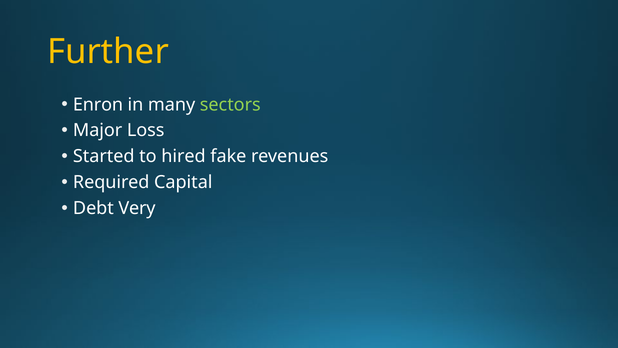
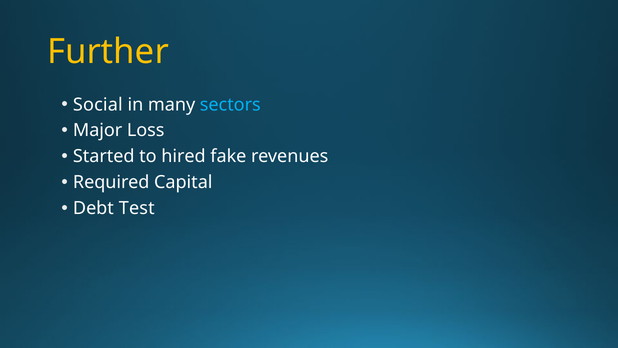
Enron: Enron -> Social (98, 104)
sectors colour: light green -> light blue (230, 104)
Very: Very -> Test (137, 208)
